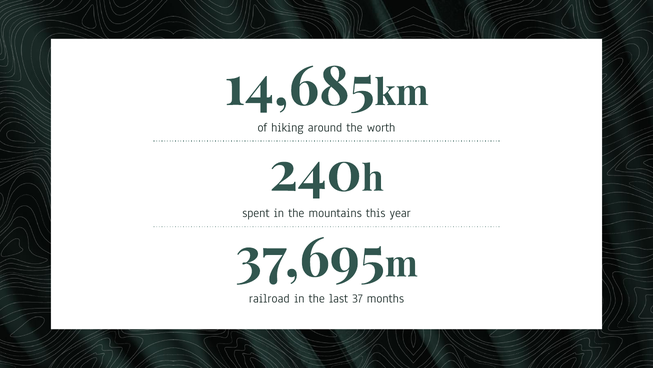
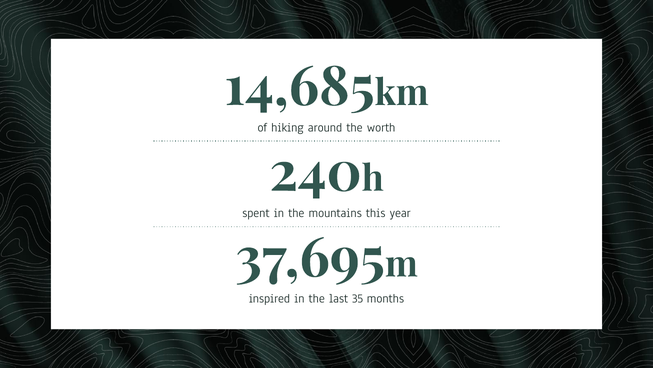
railroad: railroad -> inspired (269, 298)
37: 37 -> 35 (358, 298)
